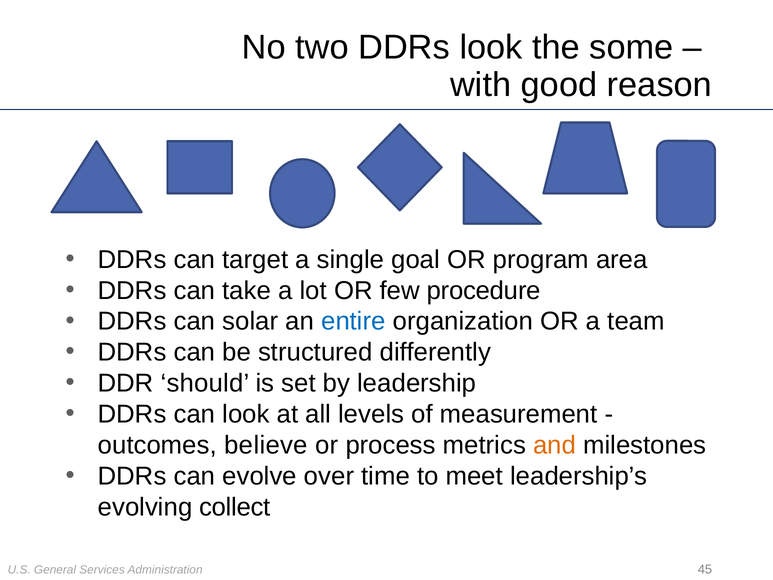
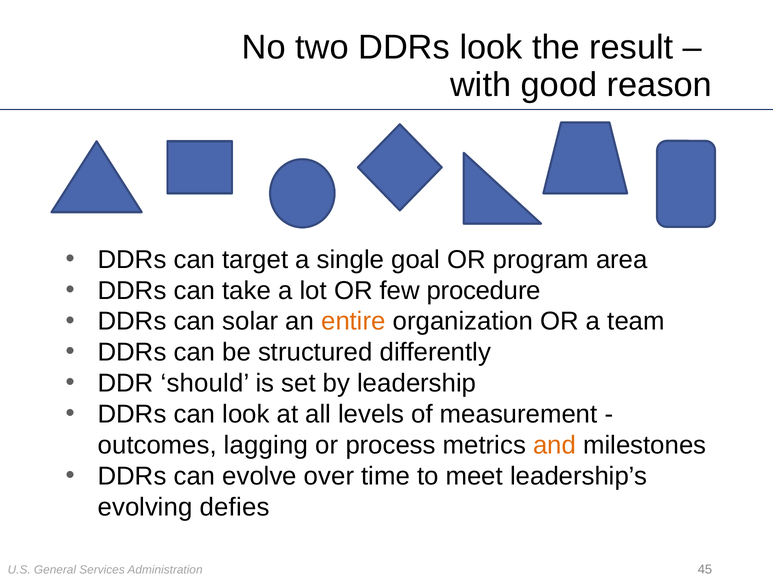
some: some -> result (631, 48)
entire colour: blue -> orange (353, 321)
believe: believe -> lagging (266, 445)
collect: collect -> defies (234, 507)
